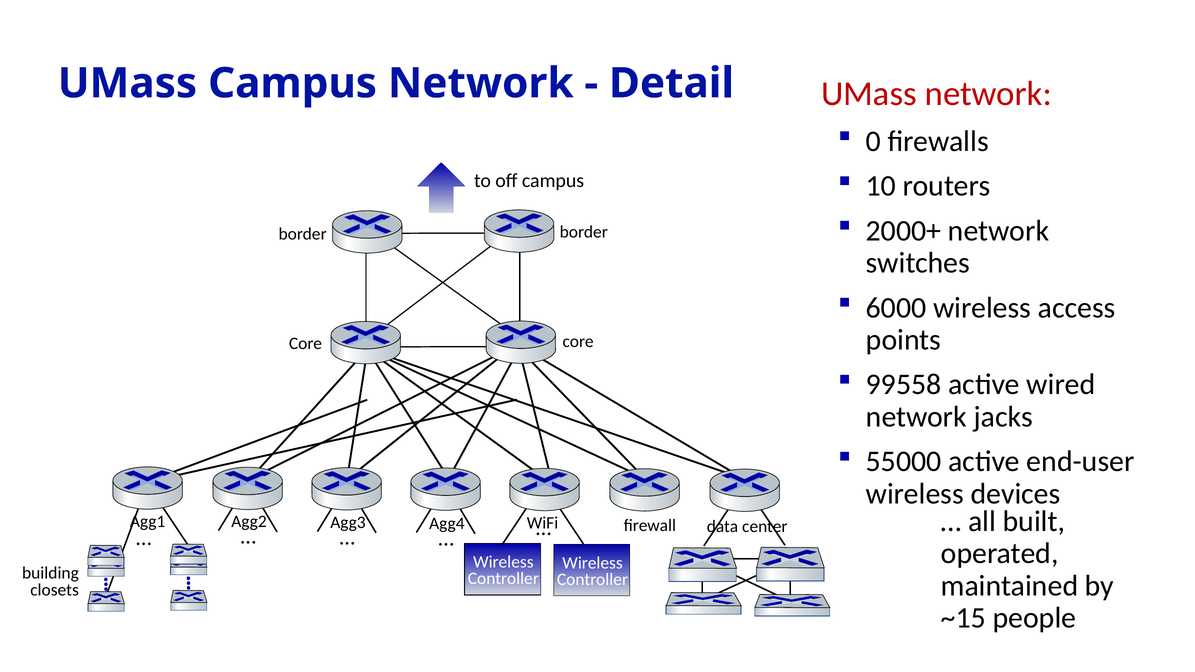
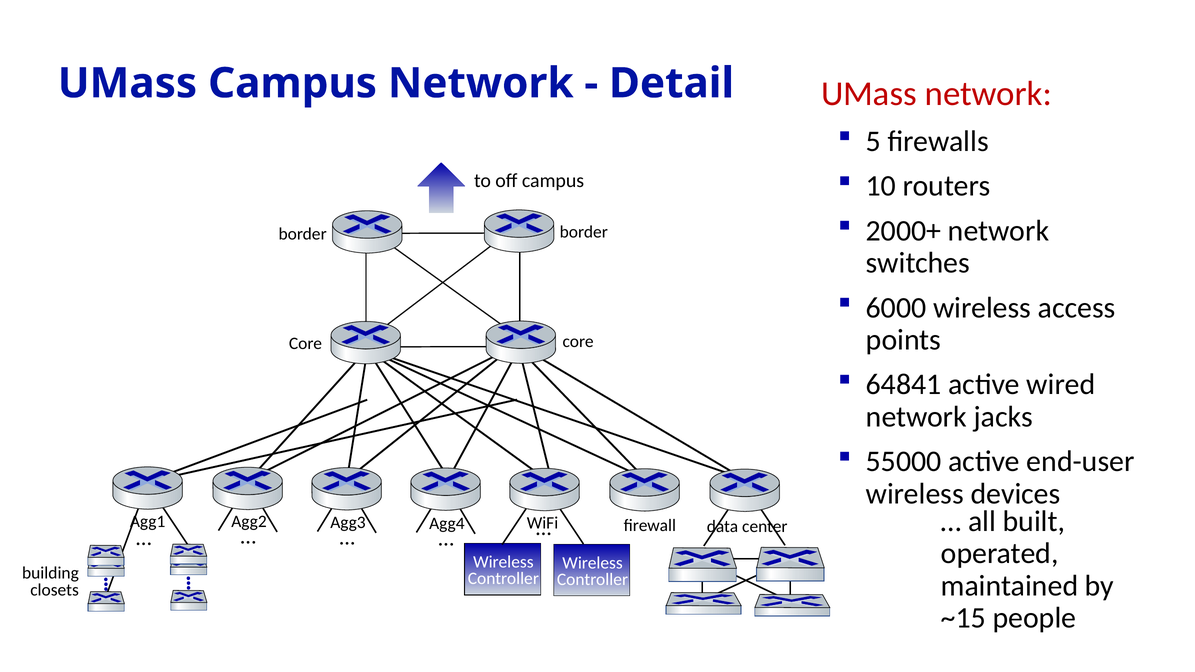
0: 0 -> 5 (873, 141)
99558: 99558 -> 64841 (904, 385)
